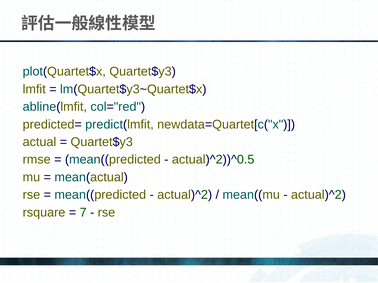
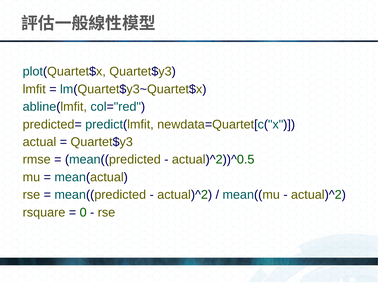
7: 7 -> 0 (83, 213)
